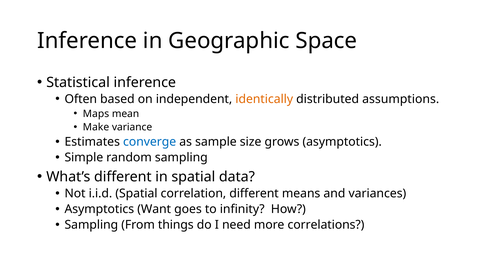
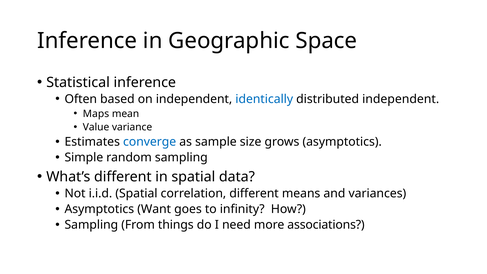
identically colour: orange -> blue (264, 99)
distributed assumptions: assumptions -> independent (401, 99)
Make: Make -> Value (96, 127)
correlations: correlations -> associations (326, 225)
